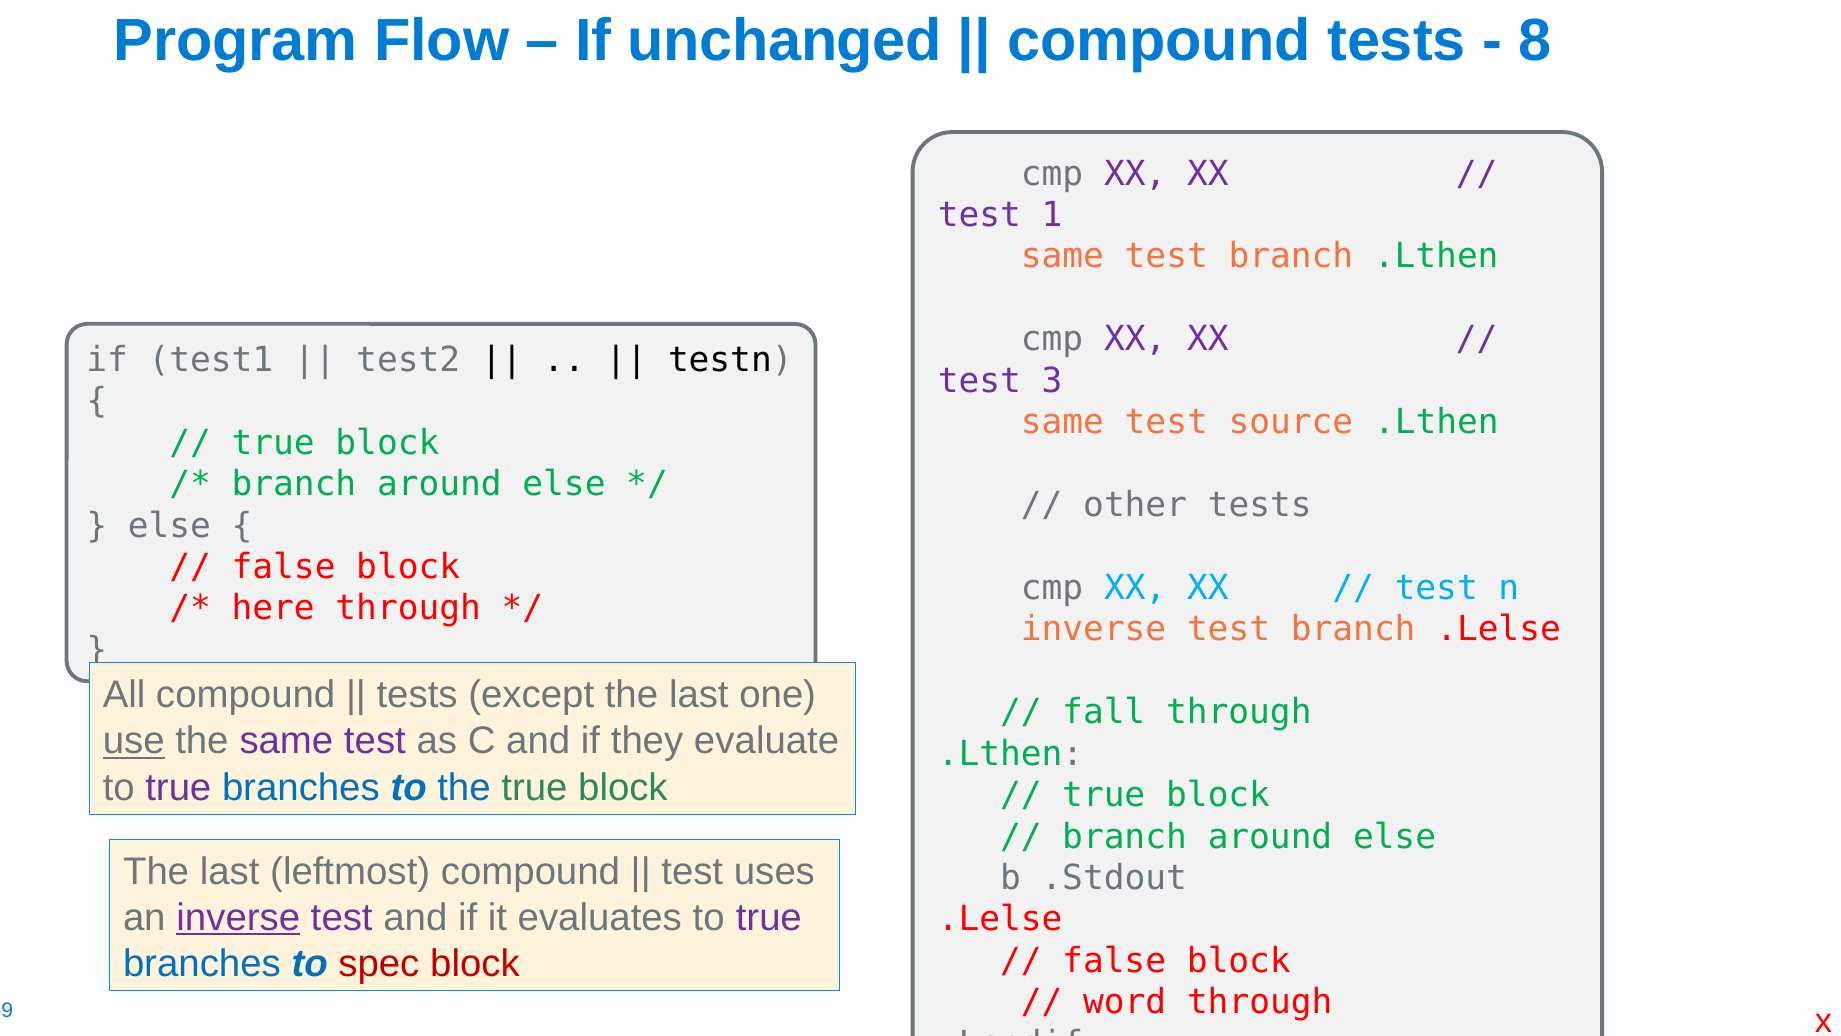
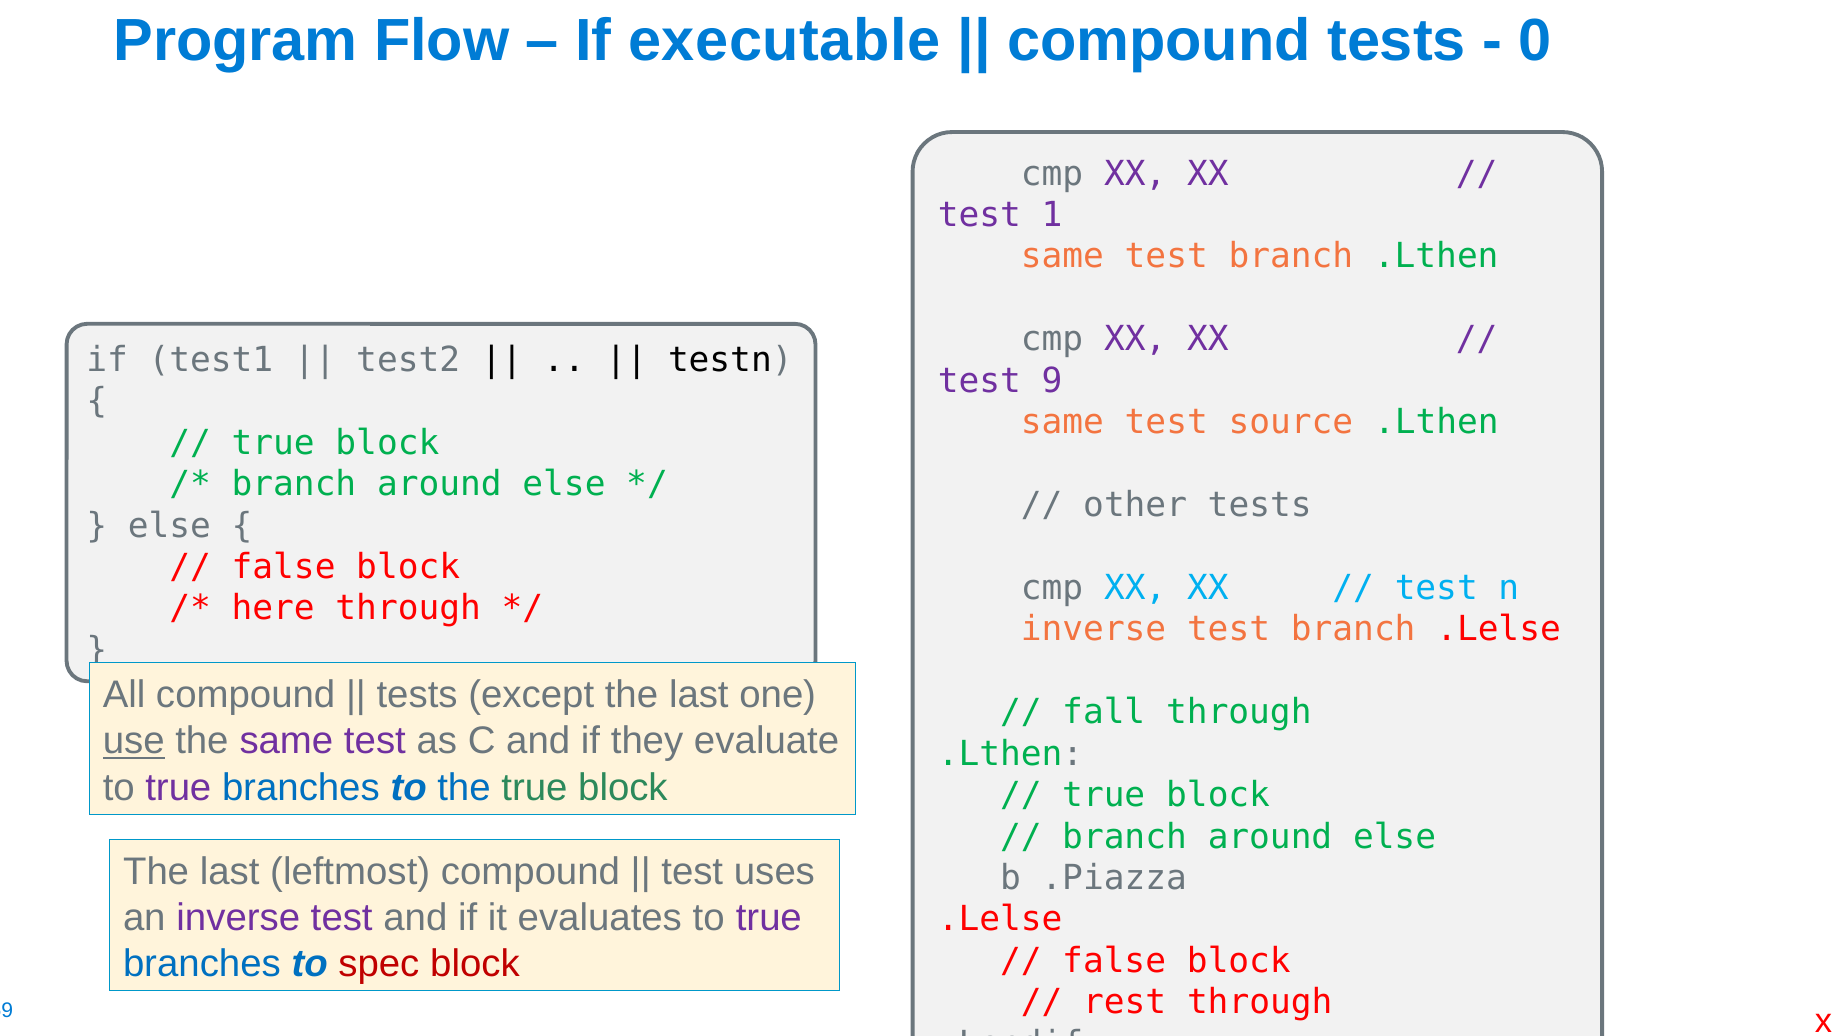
unchanged: unchanged -> executable (784, 41)
8: 8 -> 0 (1535, 41)
3: 3 -> 9 (1052, 381)
.Stdout: .Stdout -> .Piazza (1114, 878)
inverse underline: present -> none (238, 917)
word: word -> rest (1125, 1002)
